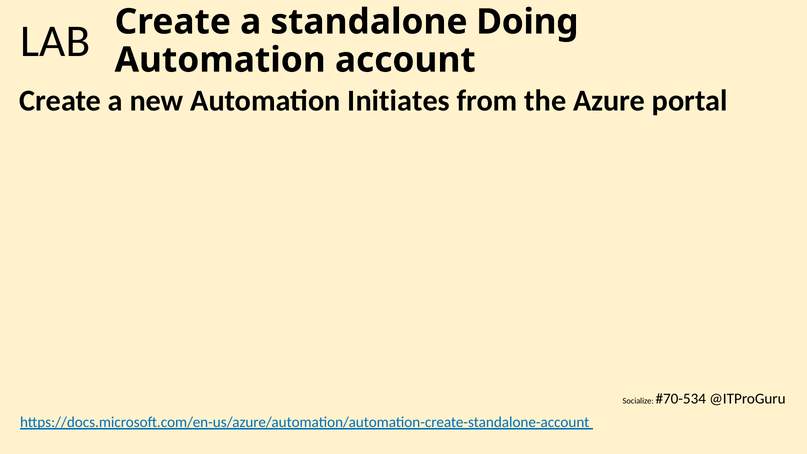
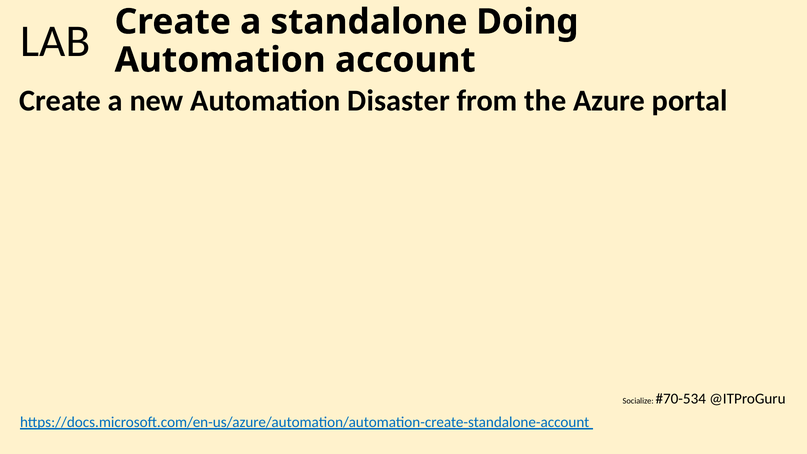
Initiates: Initiates -> Disaster (399, 101)
